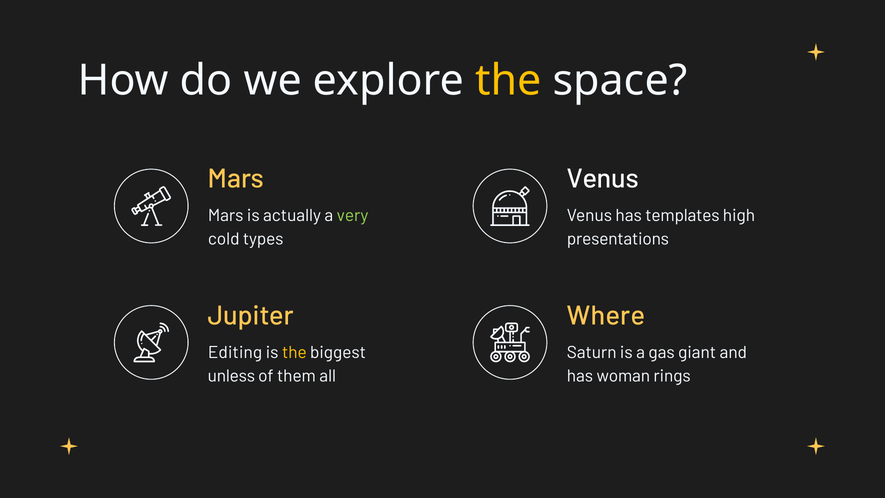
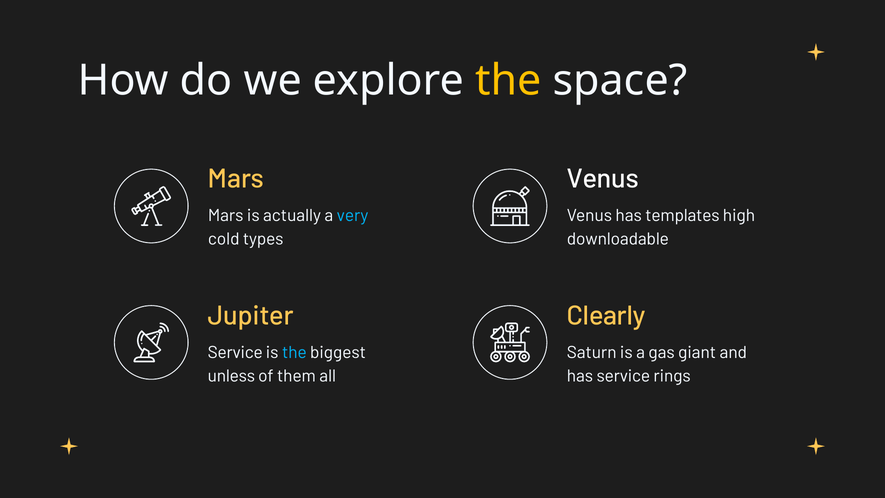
very colour: light green -> light blue (353, 215)
presentations: presentations -> downloadable (618, 239)
Where: Where -> Clearly (606, 316)
Editing: Editing -> Service (235, 352)
the colour: yellow -> light blue (294, 352)
has woman: woman -> service (623, 376)
